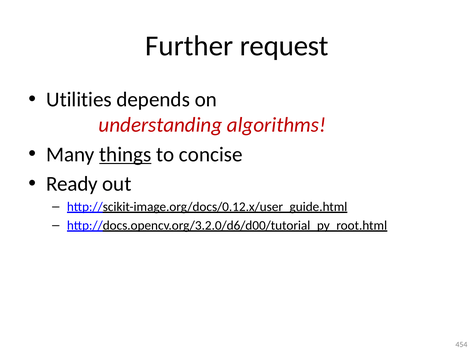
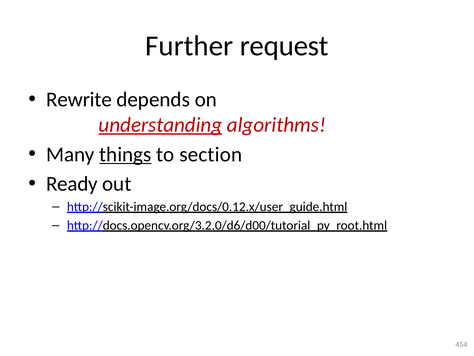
Utilities: Utilities -> Rewrite (79, 99)
understanding underline: none -> present (160, 125)
concise: concise -> section (211, 154)
